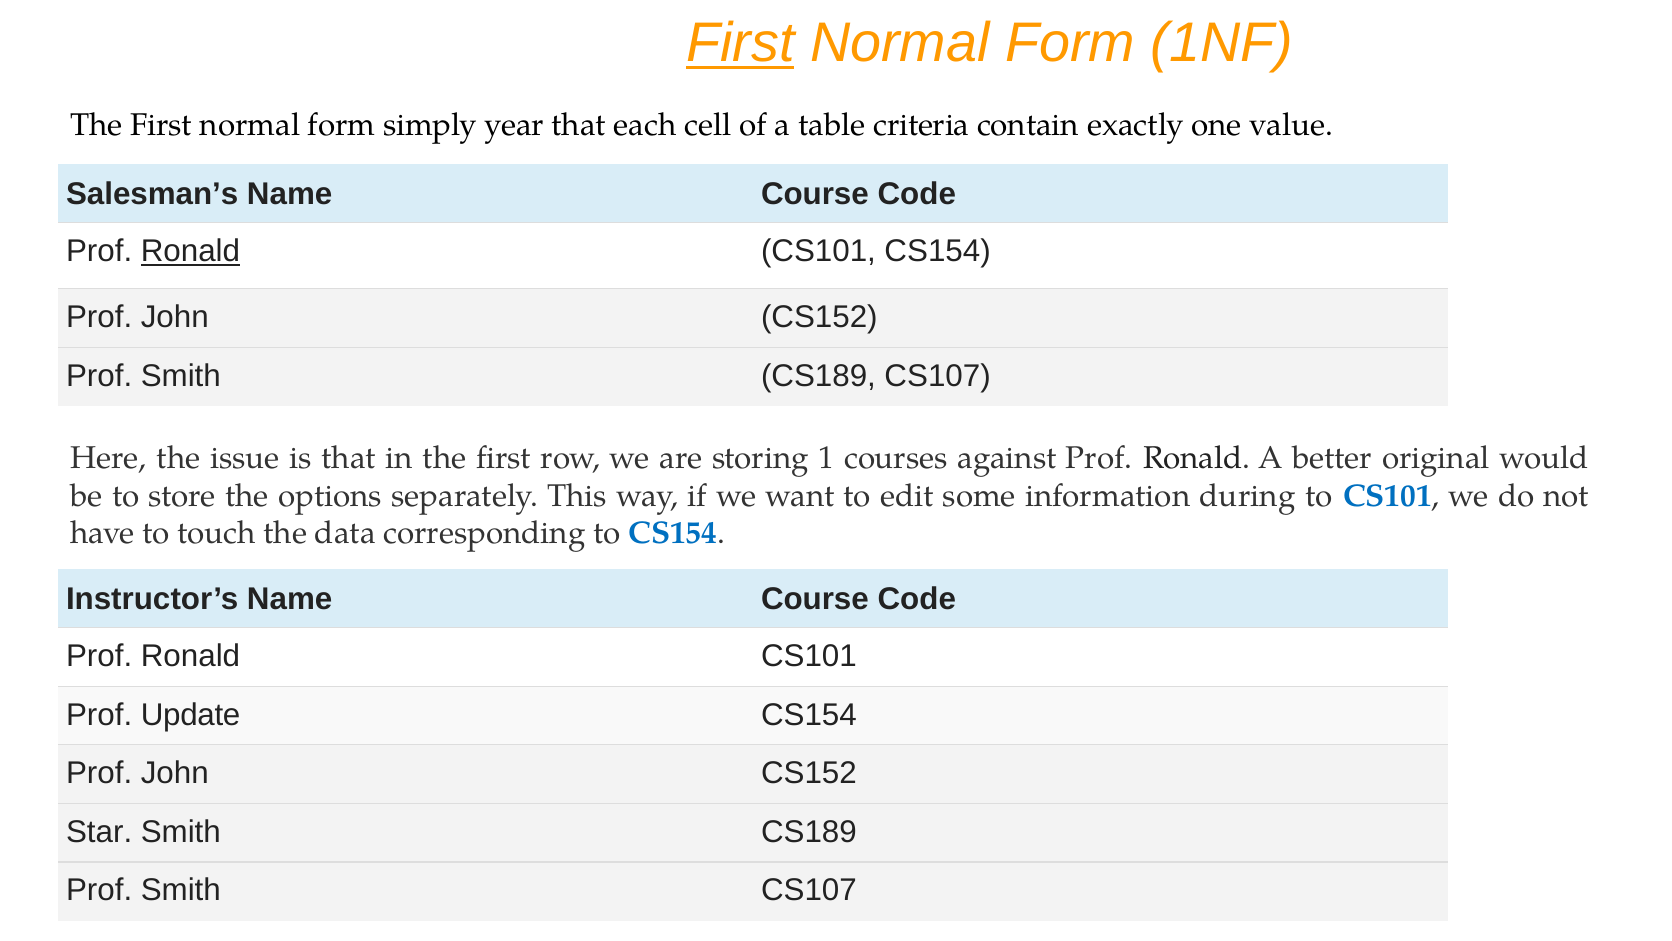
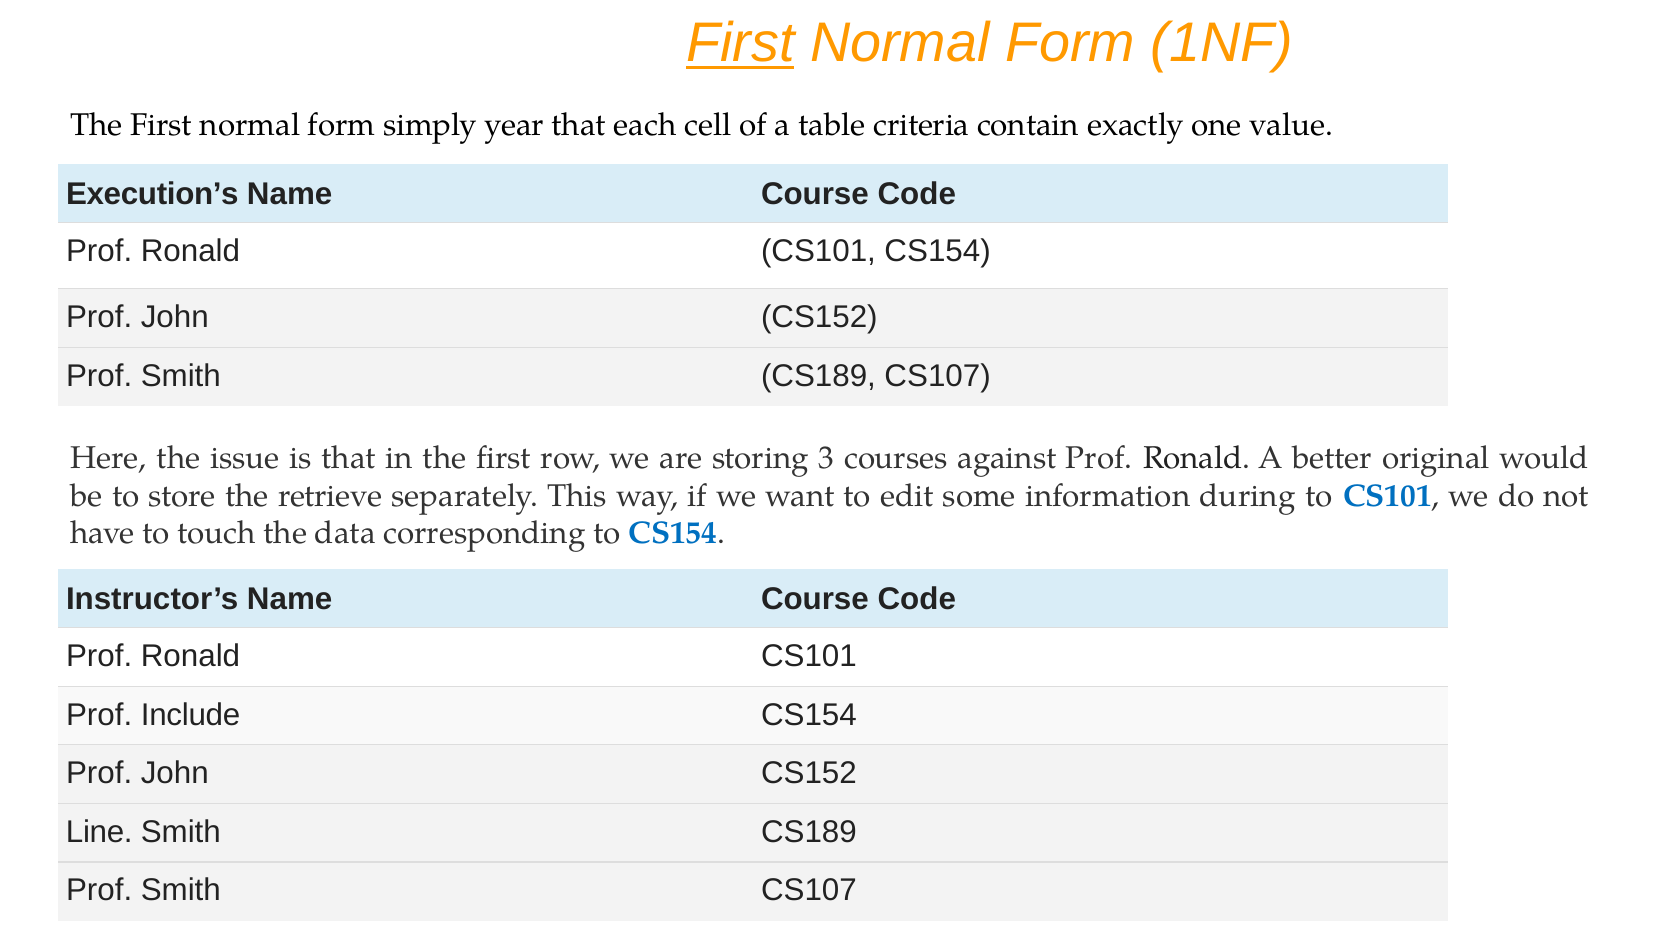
Salesman’s: Salesman’s -> Execution’s (152, 194)
Ronald underline: present -> none (190, 251)
1: 1 -> 3 (826, 458)
options: options -> retrieve (330, 495)
Update: Update -> Include (191, 714)
Star: Star -> Line (99, 832)
